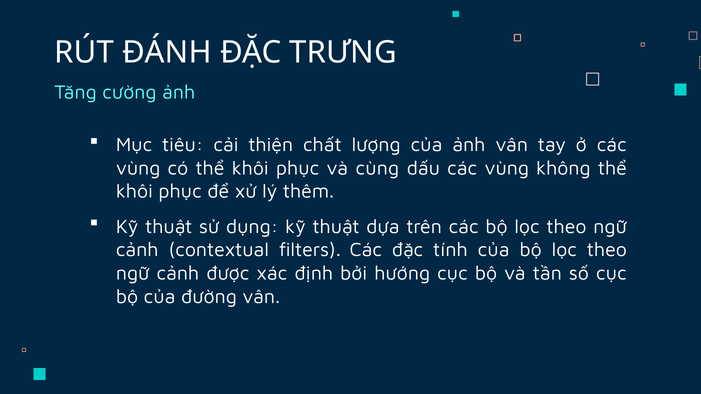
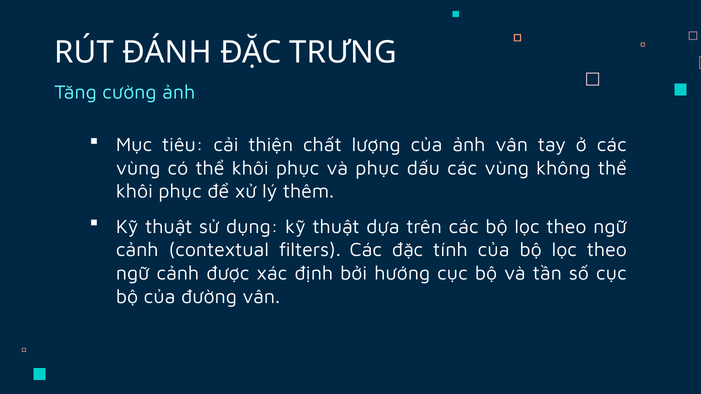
và cùng: cùng -> phục (377, 168)
